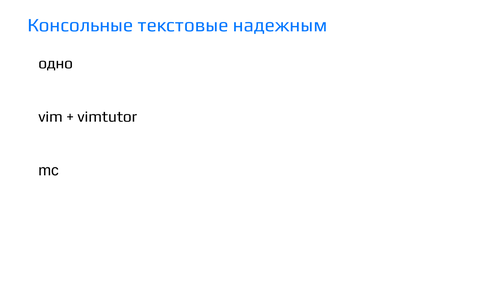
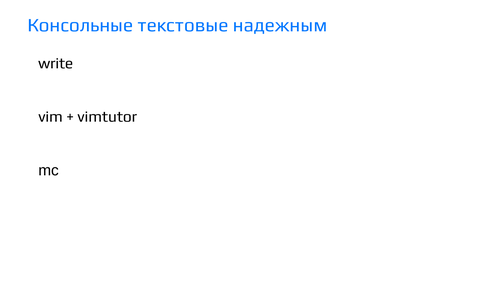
одно: одно -> write (56, 63)
